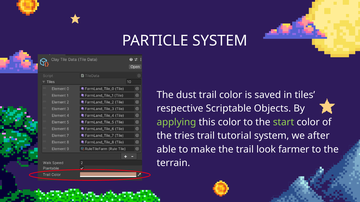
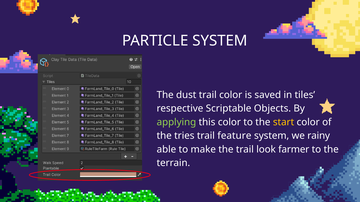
start colour: light green -> yellow (284, 122)
tutorial: tutorial -> feature (234, 136)
after: after -> rainy (319, 136)
